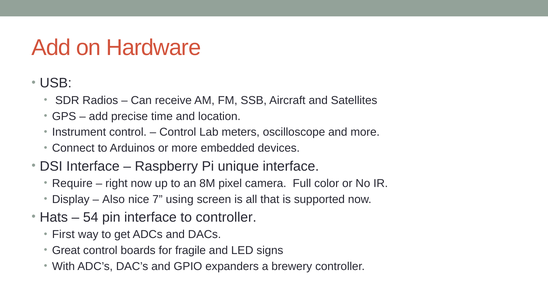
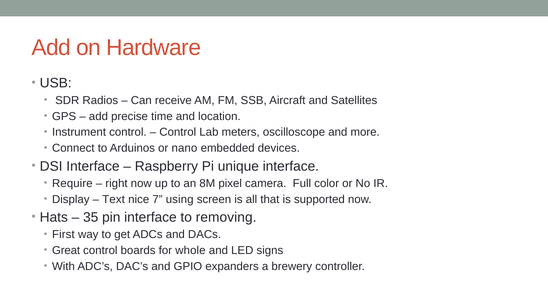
or more: more -> nano (184, 148)
Also: Also -> Text (114, 199)
54: 54 -> 35 (91, 217)
to controller: controller -> removing (226, 217)
fragile: fragile -> whole (190, 251)
